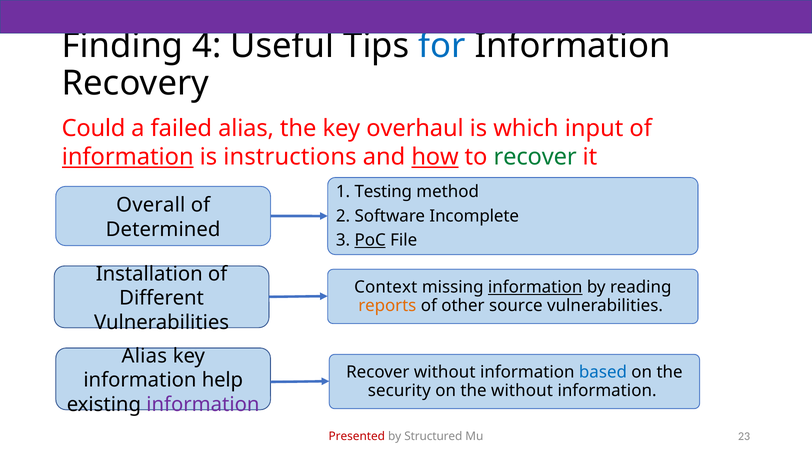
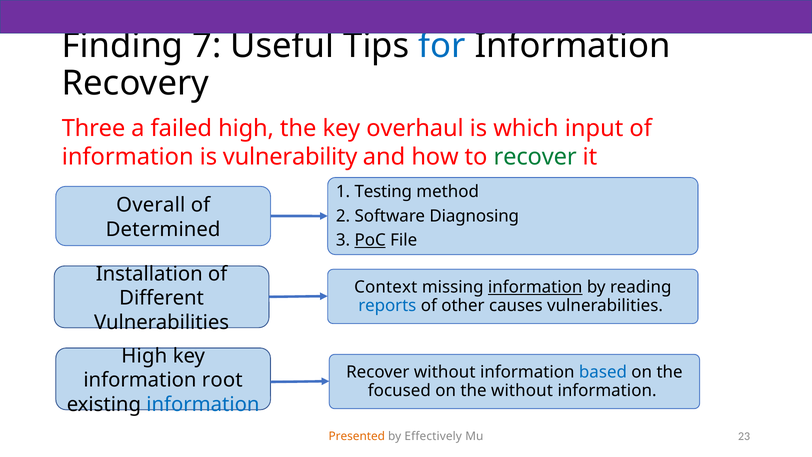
4: 4 -> 7 (207, 46)
Could: Could -> Three (94, 128)
failed alias: alias -> high (246, 128)
information underline: present -> none (128, 157)
instructions: instructions -> vulnerability (290, 157)
how underline: present -> none (435, 157)
Incomplete: Incomplete -> Diagnosing (474, 216)
reports colour: orange -> blue (387, 305)
source: source -> causes (516, 305)
Alias: Alias -> High (144, 356)
help: help -> root (222, 380)
security: security -> focused (399, 390)
information colour: purple -> blue (203, 404)
Presented colour: red -> orange (357, 436)
Structured: Structured -> Effectively (433, 436)
